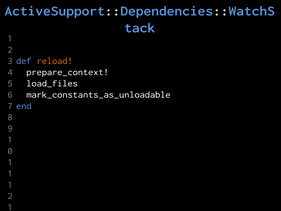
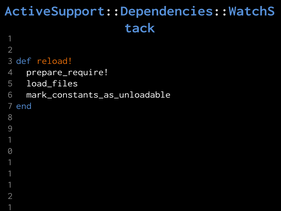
prepare_context: prepare_context -> prepare_require (68, 72)
